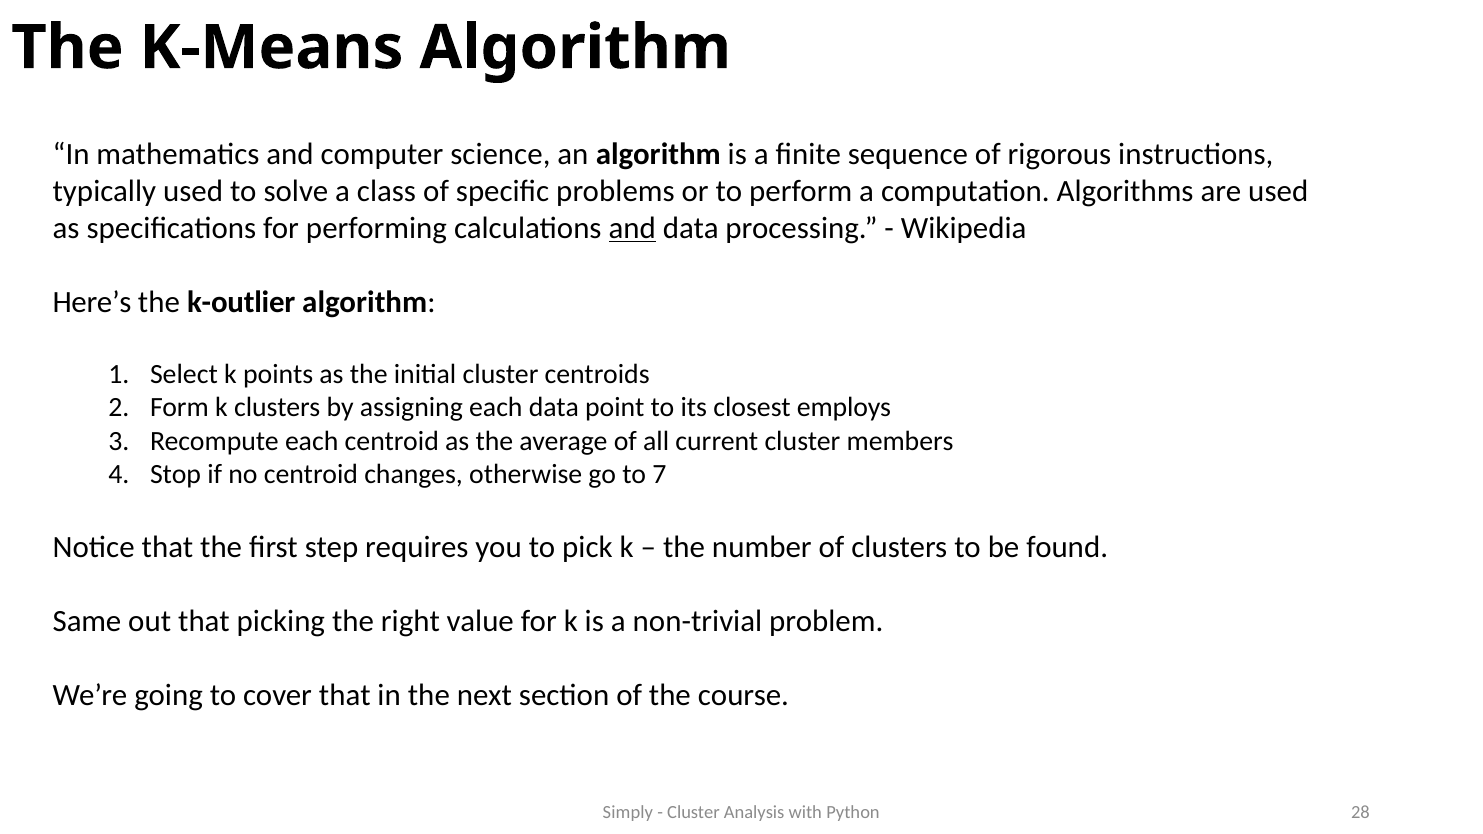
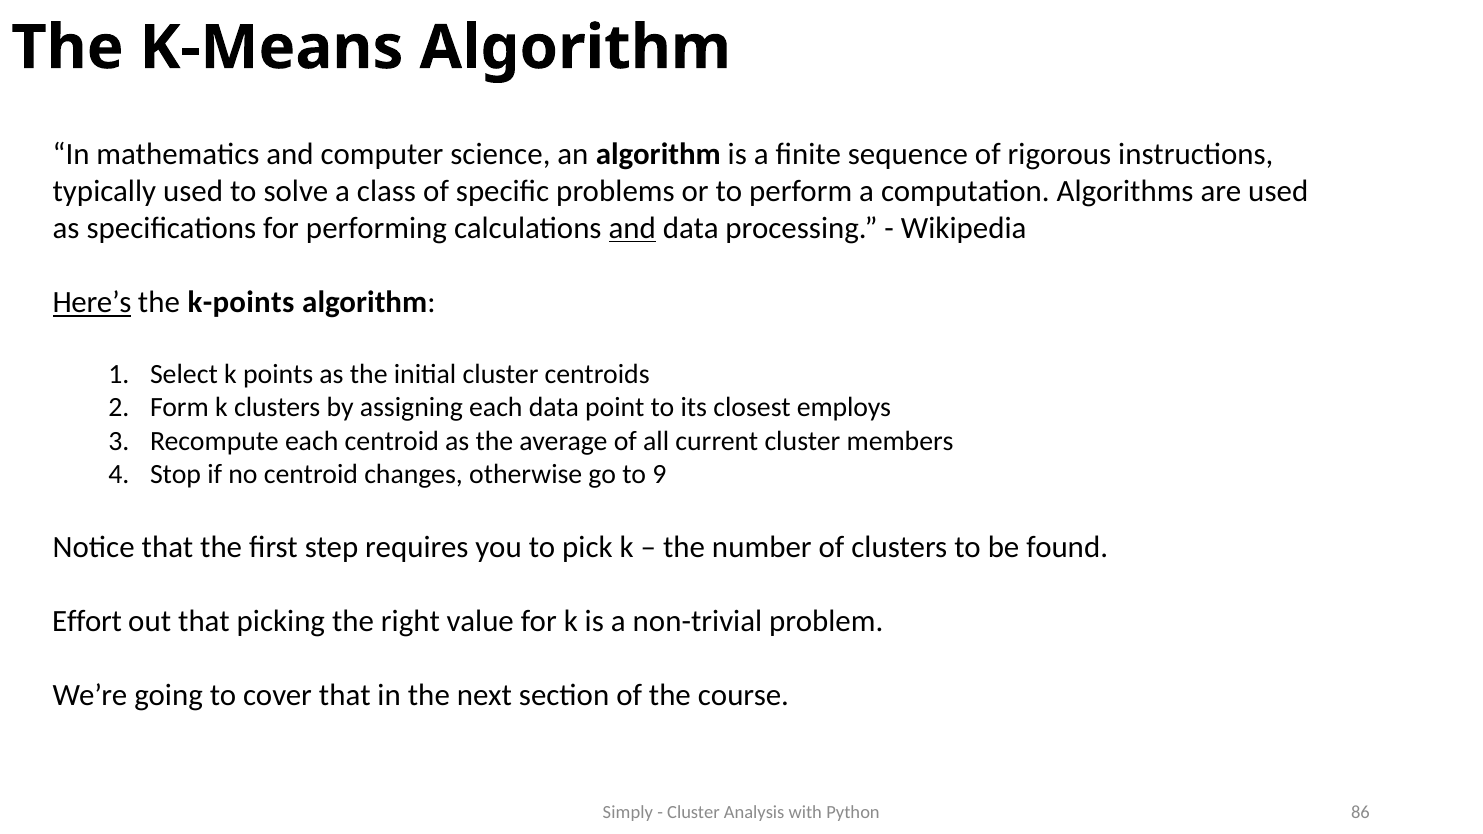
Here’s underline: none -> present (92, 302)
k-outlier: k-outlier -> k-points (241, 302)
7: 7 -> 9 (659, 475)
Same: Same -> Effort (87, 621)
28: 28 -> 86 (1361, 813)
